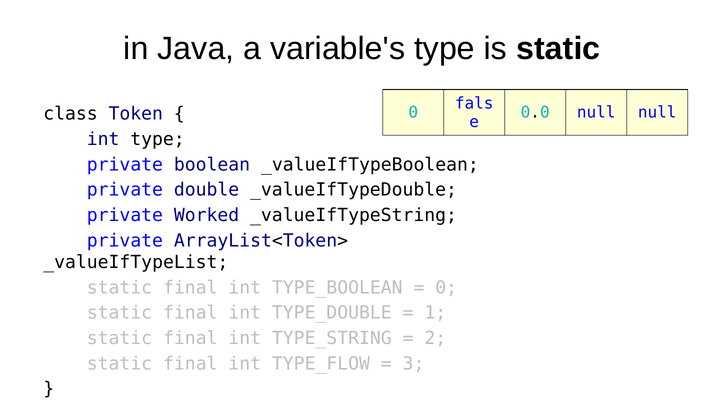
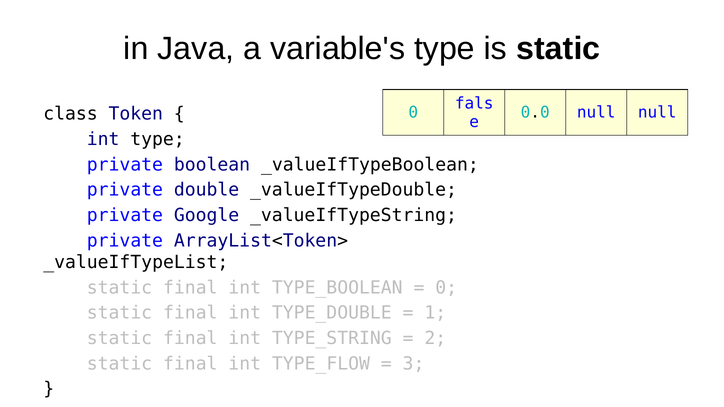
Worked: Worked -> Google (207, 215)
